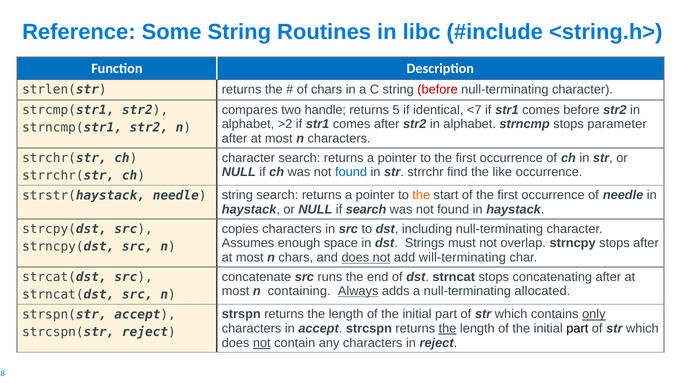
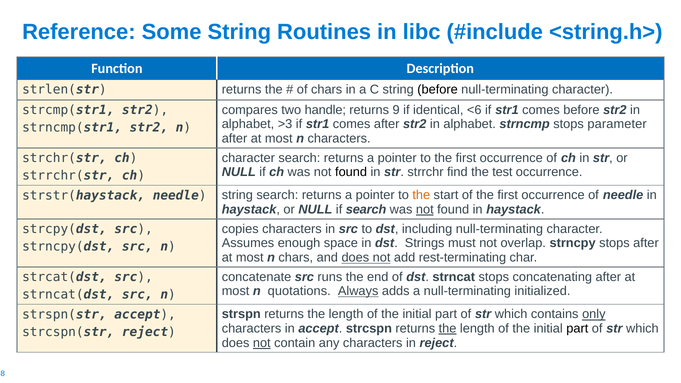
before colour: red -> black (438, 89)
5: 5 -> 9 (396, 110)
<7: <7 -> <6 (474, 110)
>2: >2 -> >3 (285, 124)
found colour: blue -> black (351, 172)
like: like -> test (502, 172)
not underline: none -> present (425, 210)
will-terminating: will-terminating -> rest-terminating (462, 258)
containing: containing -> quotations (299, 291)
allocated: allocated -> initialized (542, 291)
